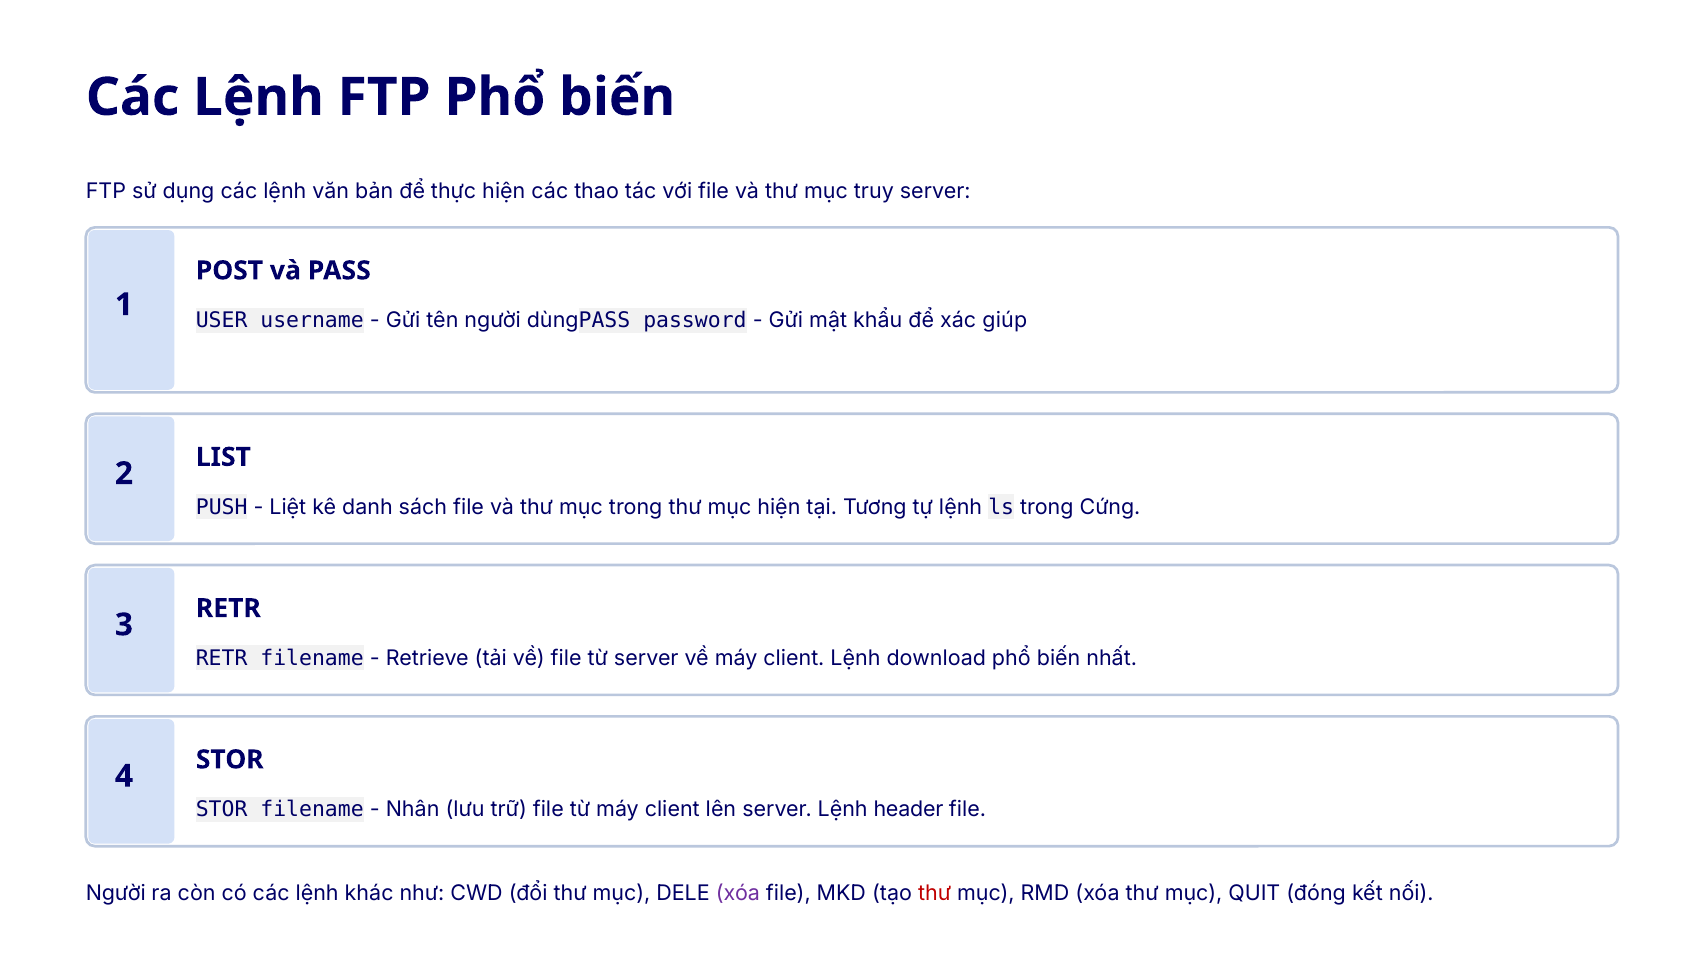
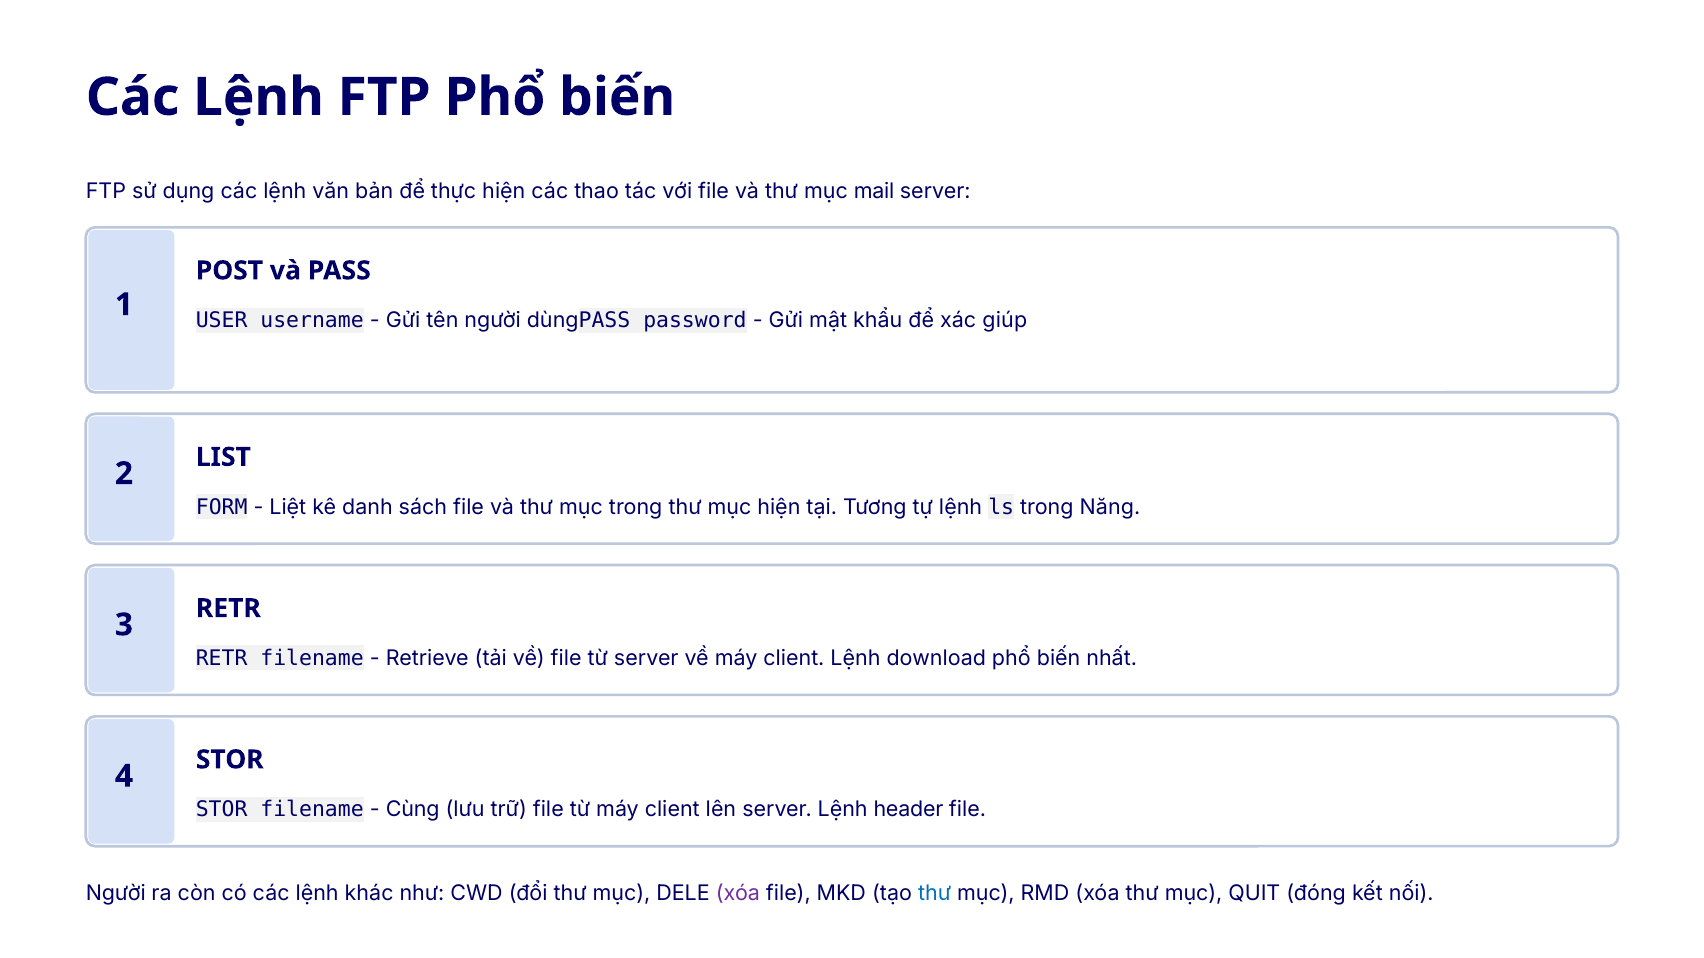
truy: truy -> mail (874, 192)
PUSH: PUSH -> FORM (222, 507)
Cứng: Cứng -> Năng (1110, 507)
Nhân: Nhân -> Cùng (413, 810)
thư colour: red -> blue (935, 893)
